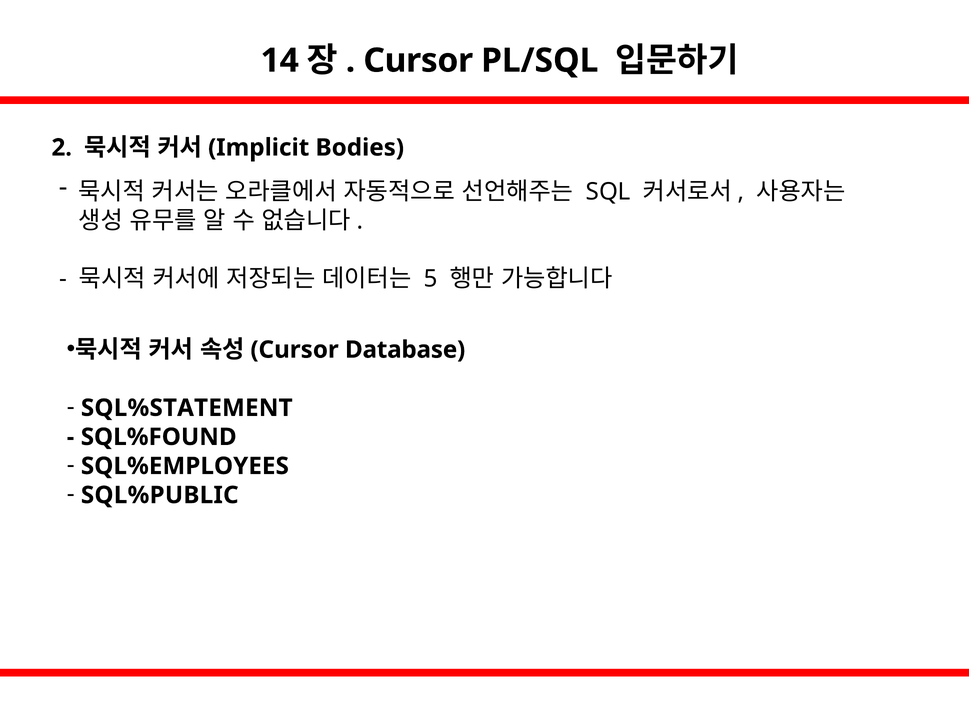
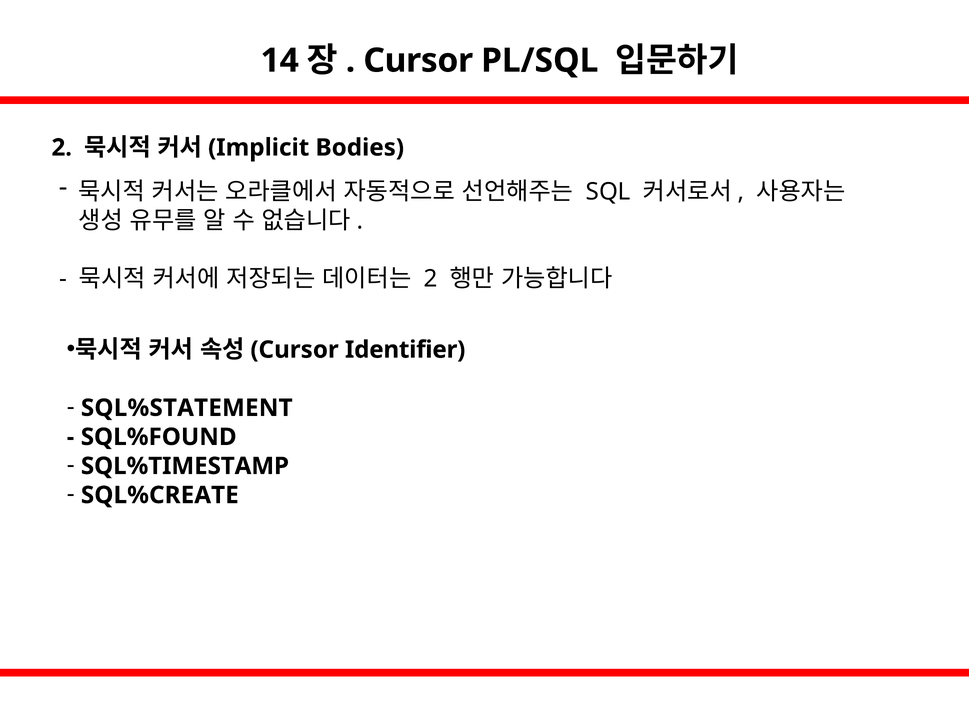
5: 5 -> 2 (431, 279)
Database: Database -> Identifier (405, 350)
SQL%EMPLOYEES: SQL%EMPLOYEES -> SQL%TIMESTAMP (185, 466)
SQL%PUBLIC: SQL%PUBLIC -> SQL%CREATE (160, 495)
